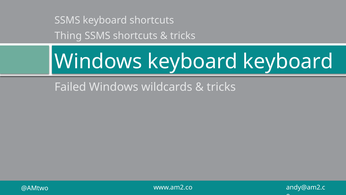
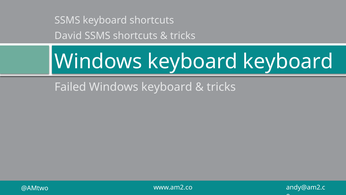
Thing: Thing -> David (68, 36)
wildcards: wildcards -> keyboard (167, 87)
